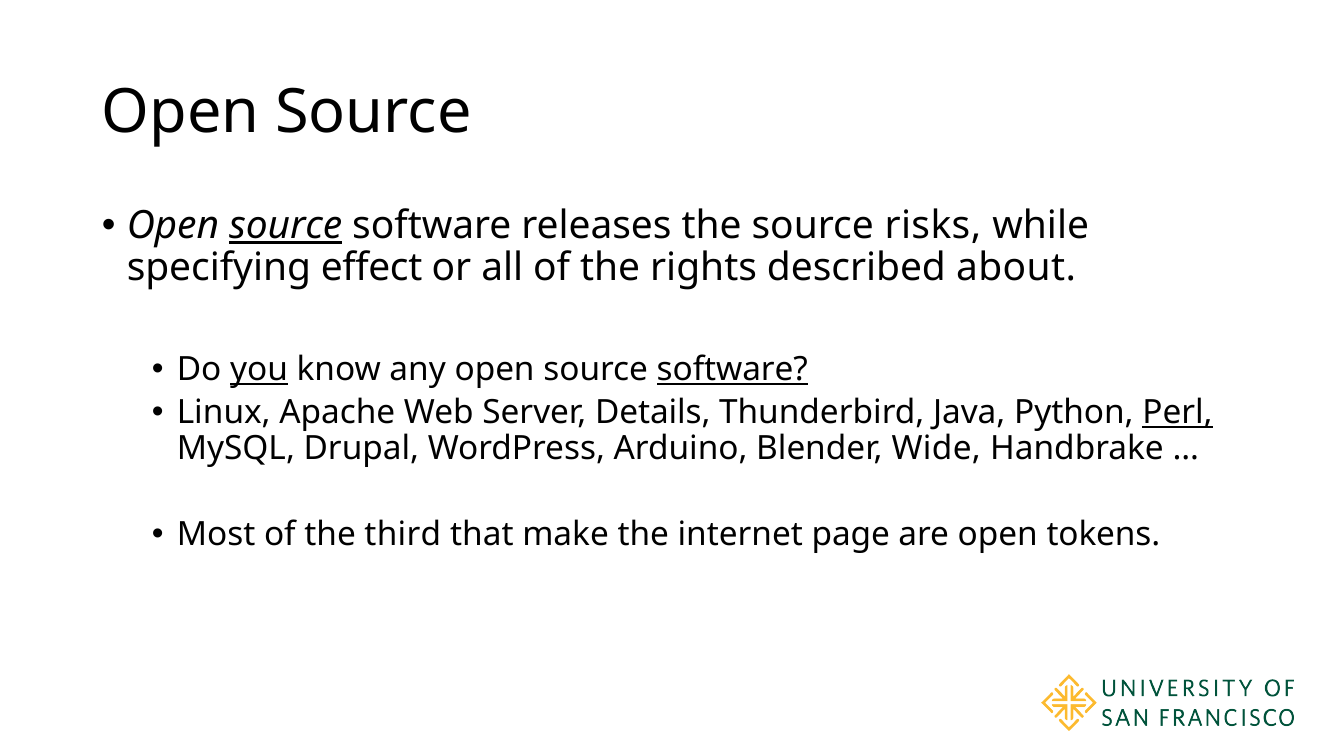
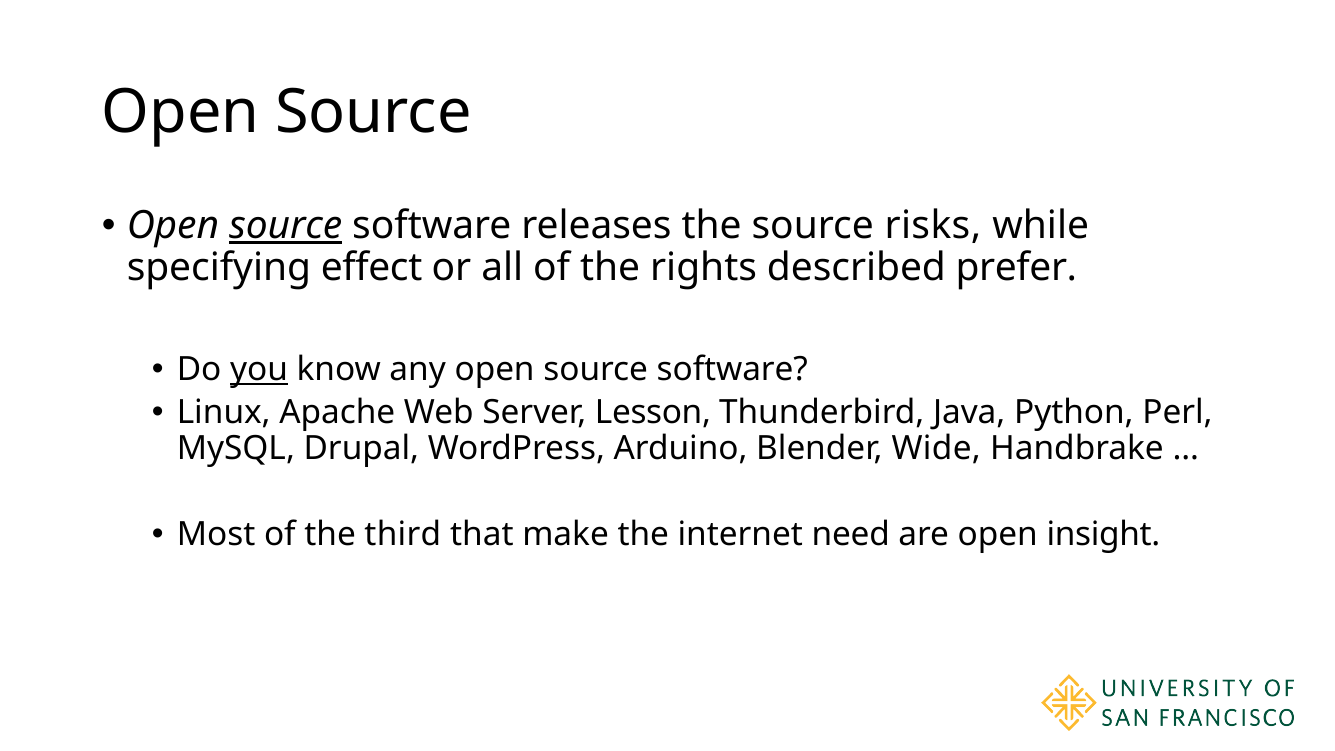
about: about -> prefer (1016, 268)
software underline: present -> none (732, 370)
Details: Details -> Lesson (653, 413)
Perl underline: present -> none (1178, 413)
page: page -> need (851, 535)
tokens: tokens -> insight (1103, 535)
